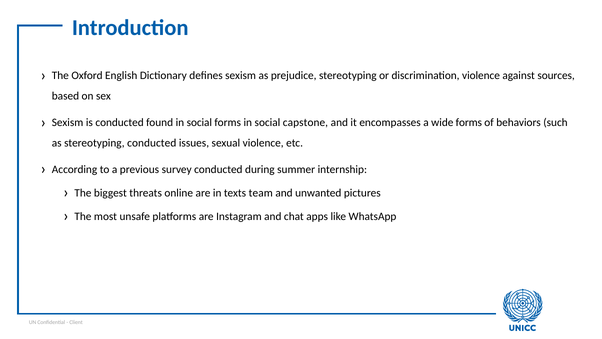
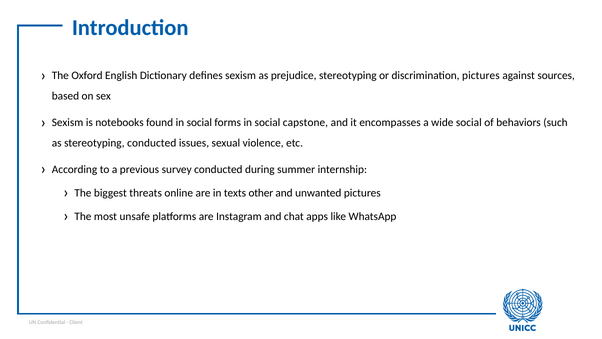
discrimination violence: violence -> pictures (481, 76)
is conducted: conducted -> notebooks (120, 123)
wide forms: forms -> social (469, 123)
team: team -> other (261, 193)
